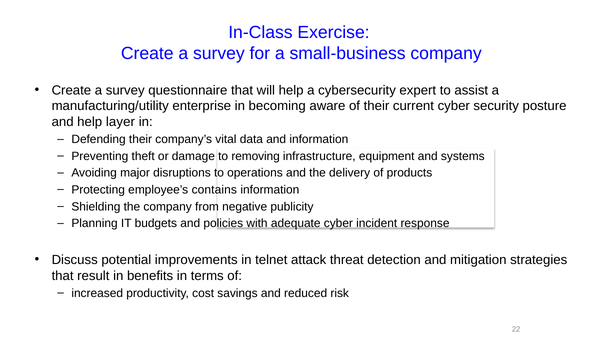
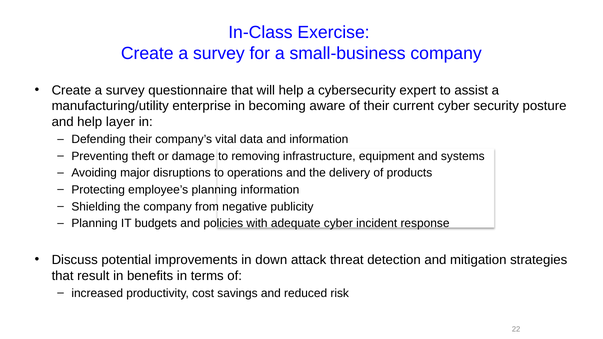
employee’s contains: contains -> planning (214, 190)
telnet: telnet -> down (271, 260)
